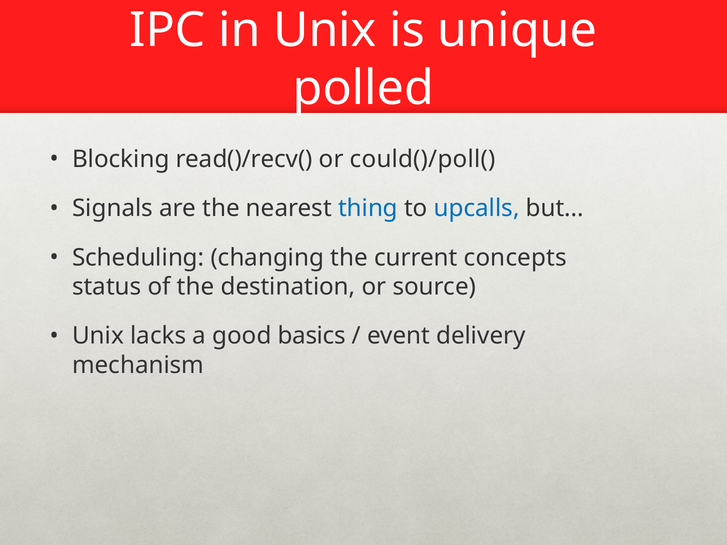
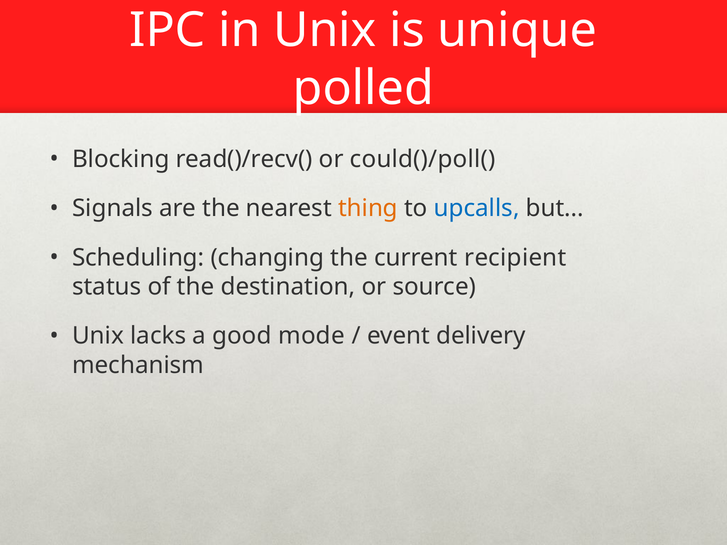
thing colour: blue -> orange (368, 208)
concepts: concepts -> recipient (515, 258)
basics: basics -> mode (311, 336)
